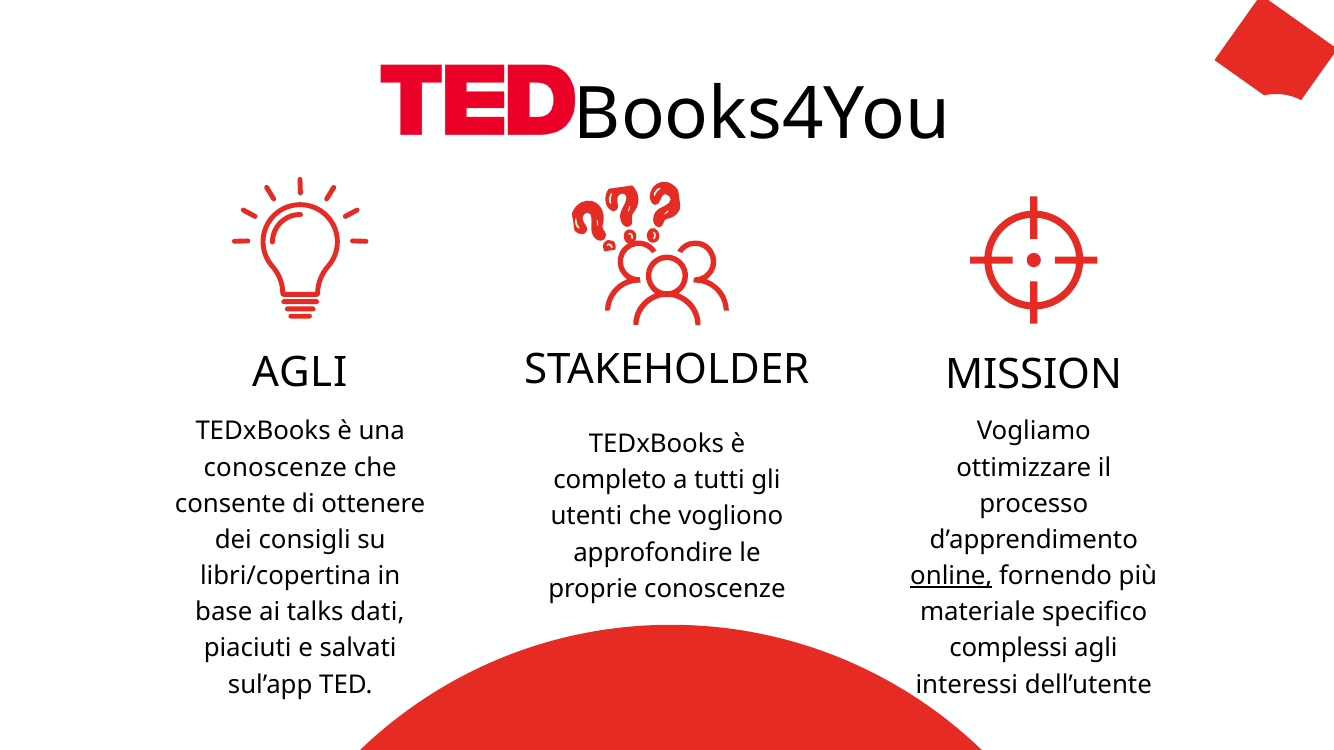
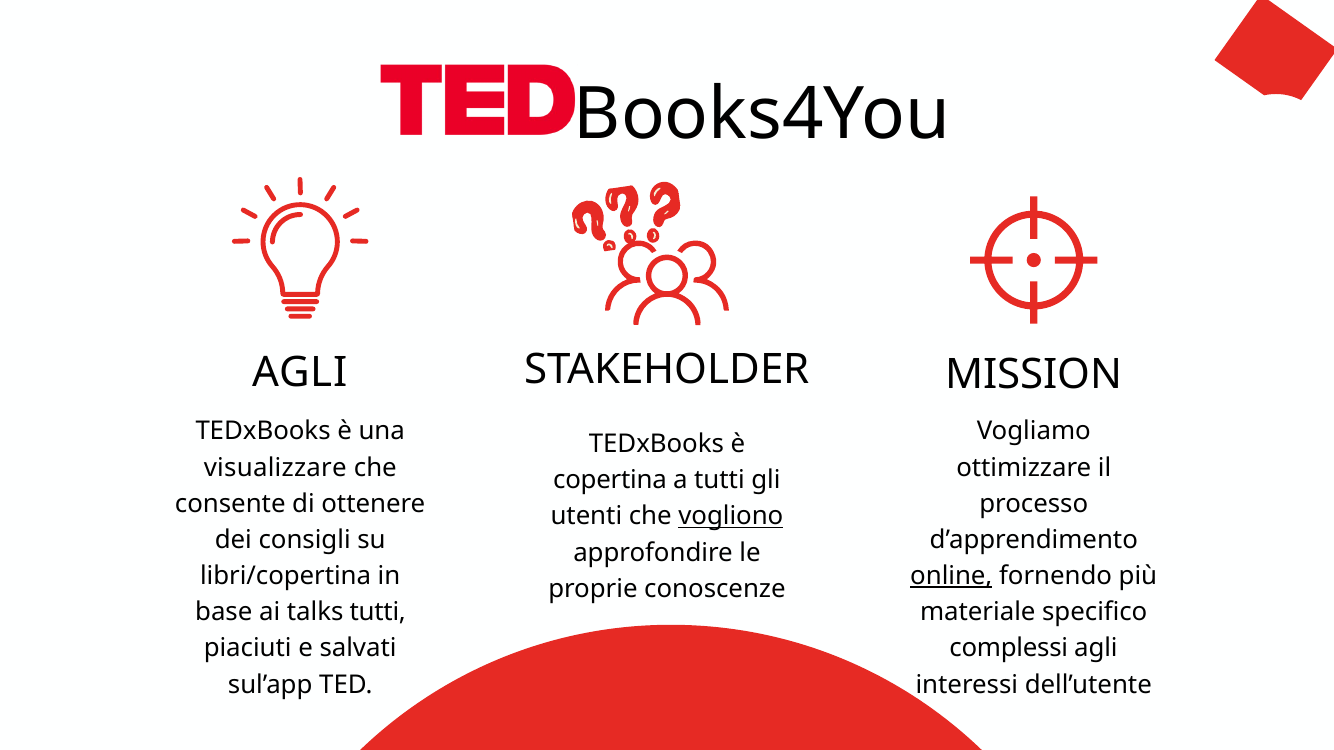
conoscenze: conoscenze -> visualizzare (275, 468)
completo: completo -> copertina (610, 481)
vogliono underline: none -> present (731, 517)
talks dati: dati -> tutti (378, 612)
